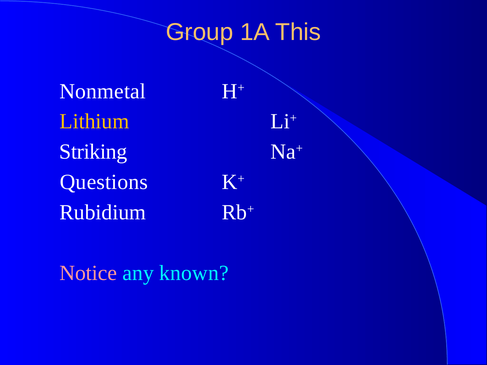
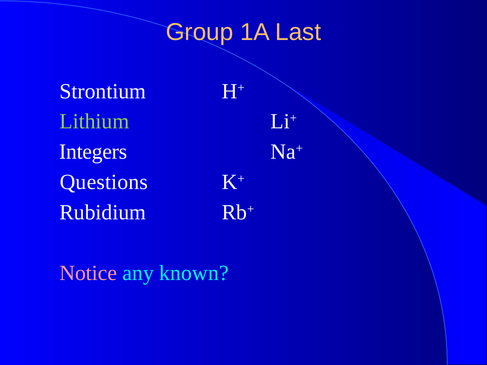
This: This -> Last (298, 32)
Nonmetal: Nonmetal -> Strontium (103, 91)
Lithium colour: yellow -> light green (94, 122)
Striking: Striking -> Integers (93, 152)
